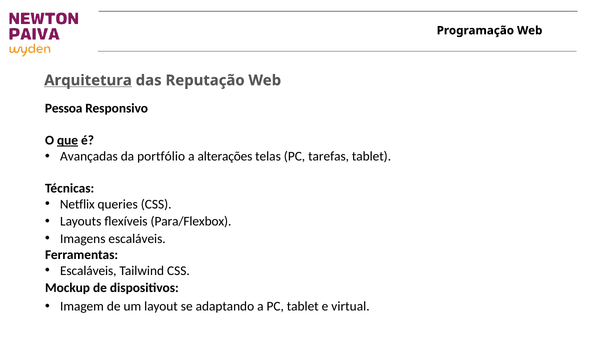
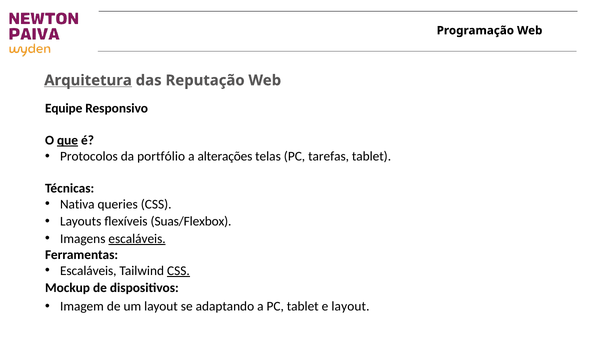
Pessoa: Pessoa -> Equipe (64, 109)
Avançadas: Avançadas -> Protocolos (89, 157)
Netflix: Netflix -> Nativa (77, 205)
Para/Flexbox: Para/Flexbox -> Suas/Flexbox (191, 222)
escaláveis underline: none -> present (137, 239)
CSS underline: none -> present (178, 271)
e virtual: virtual -> layout (350, 307)
